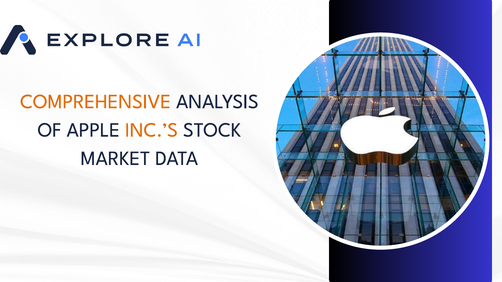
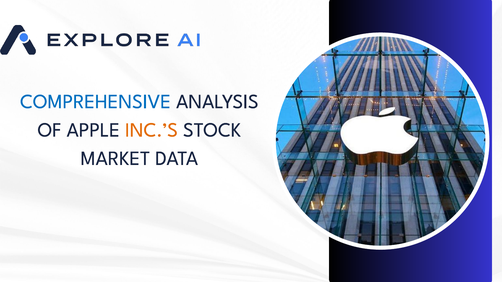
COMPREHENSIVE colour: orange -> blue (95, 102)
